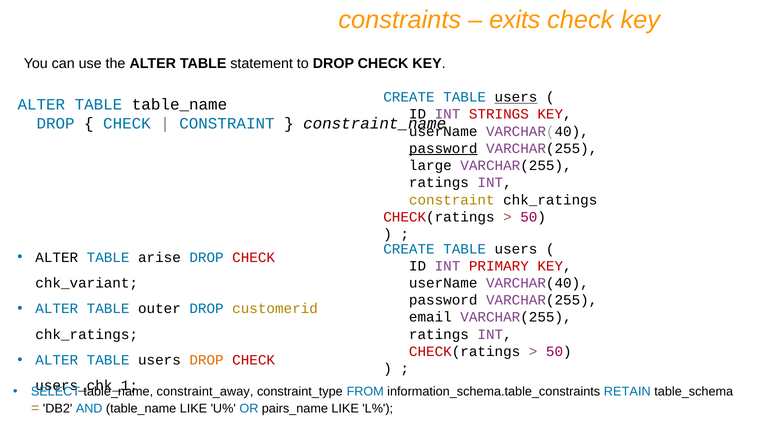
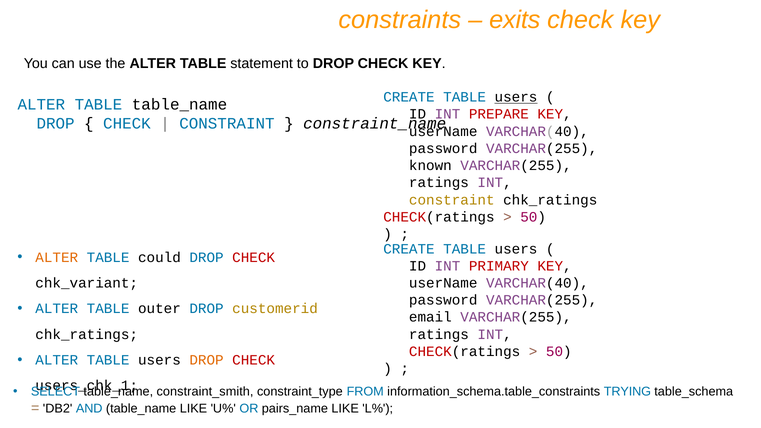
STRINGS: STRINGS -> PREPARE (499, 114)
password underline: present -> none (443, 149)
large: large -> known (430, 166)
ALTER colour: black -> orange (57, 257)
arise: arise -> could (159, 257)
constraint_away: constraint_away -> constraint_smith (205, 392)
RETAIN: RETAIN -> TRYING (627, 392)
